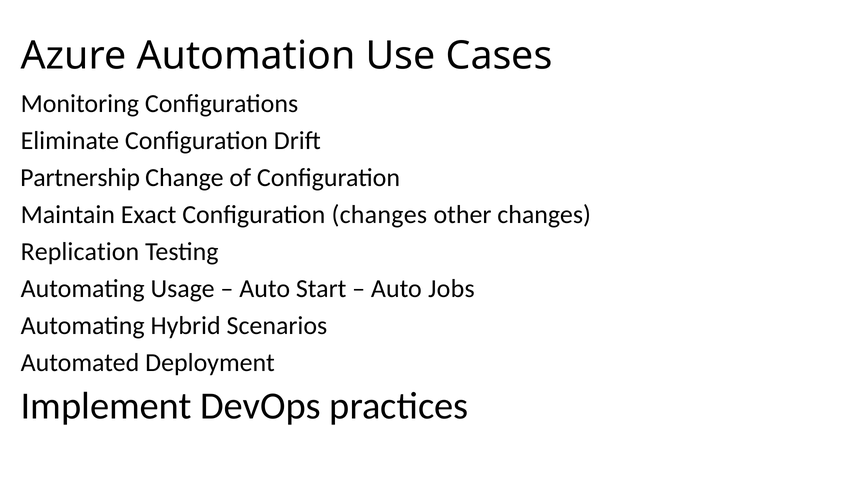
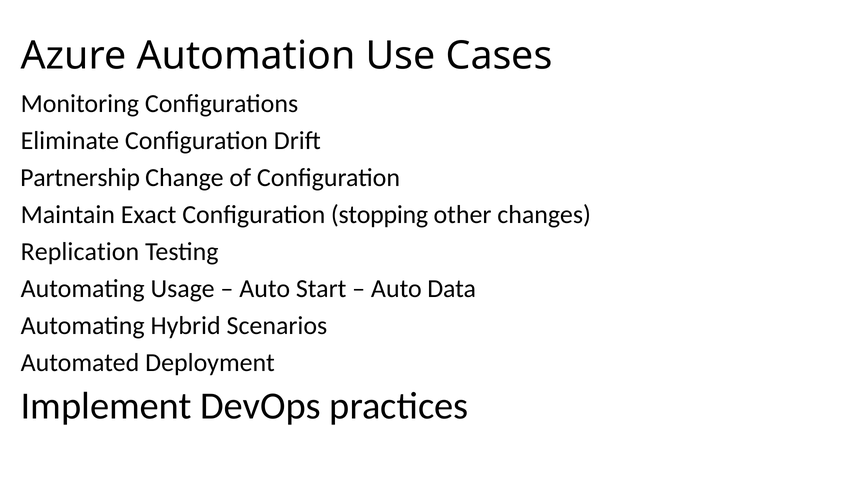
Configuration changes: changes -> stopping (380, 215)
Jobs: Jobs -> Data (452, 289)
